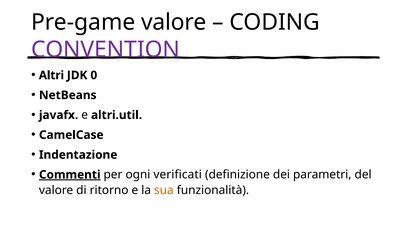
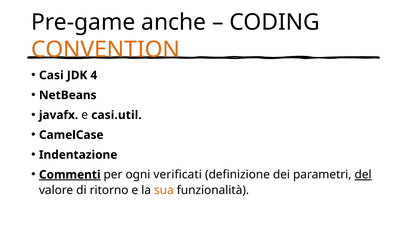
Pre-game valore: valore -> anche (174, 22)
CONVENTION colour: purple -> orange (105, 50)
Altri: Altri -> Casi (51, 75)
0: 0 -> 4 (94, 75)
altri.util: altri.util -> casi.util (116, 115)
del underline: none -> present (363, 175)
